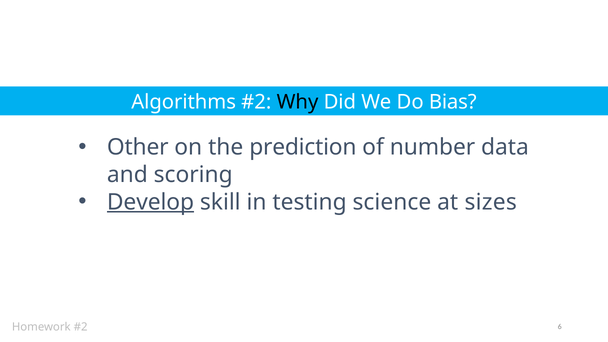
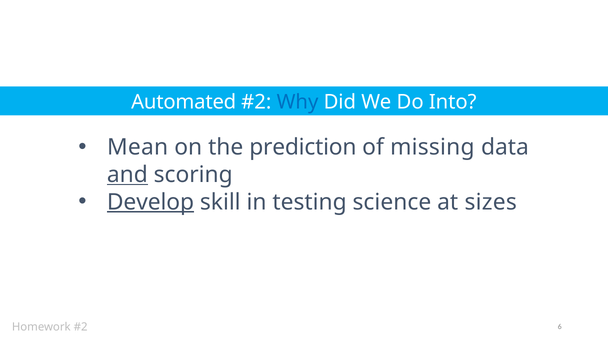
Algorithms: Algorithms -> Automated (184, 102)
Why colour: black -> blue (298, 102)
Bias: Bias -> Into (453, 102)
Other: Other -> Mean (138, 147)
number: number -> missing (432, 147)
and underline: none -> present (127, 175)
